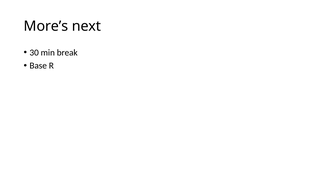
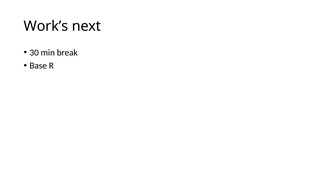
More’s: More’s -> Work’s (46, 26)
